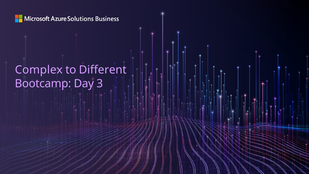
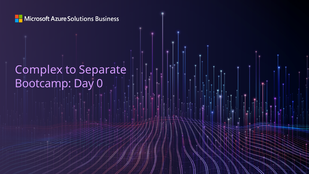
Different: Different -> Separate (103, 70)
3: 3 -> 0 (100, 84)
